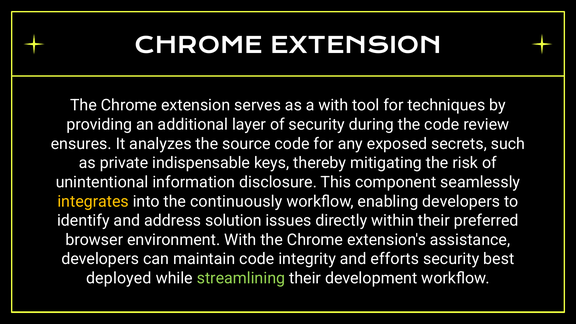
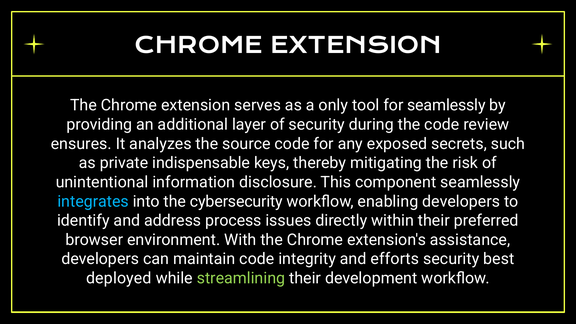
a with: with -> only (333, 105)
for techniques: techniques -> seamlessly (446, 105)
integrates colour: yellow -> light blue (93, 201)
continuously: continuously -> cybersecurity (236, 201)
solution: solution -> process (233, 221)
